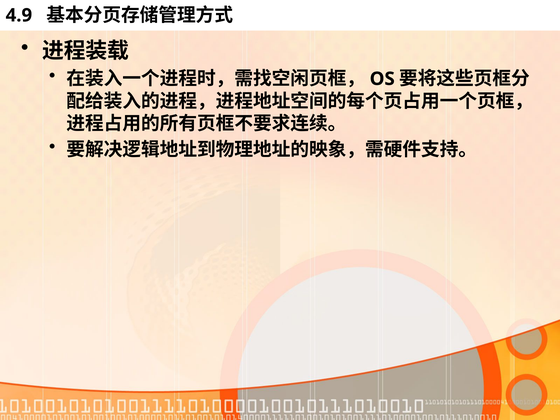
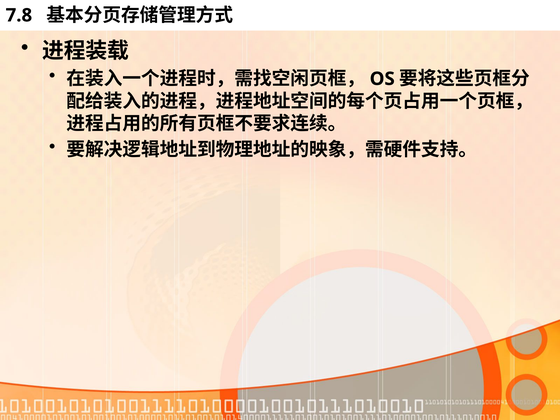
4.9: 4.9 -> 7.8 (19, 15)
